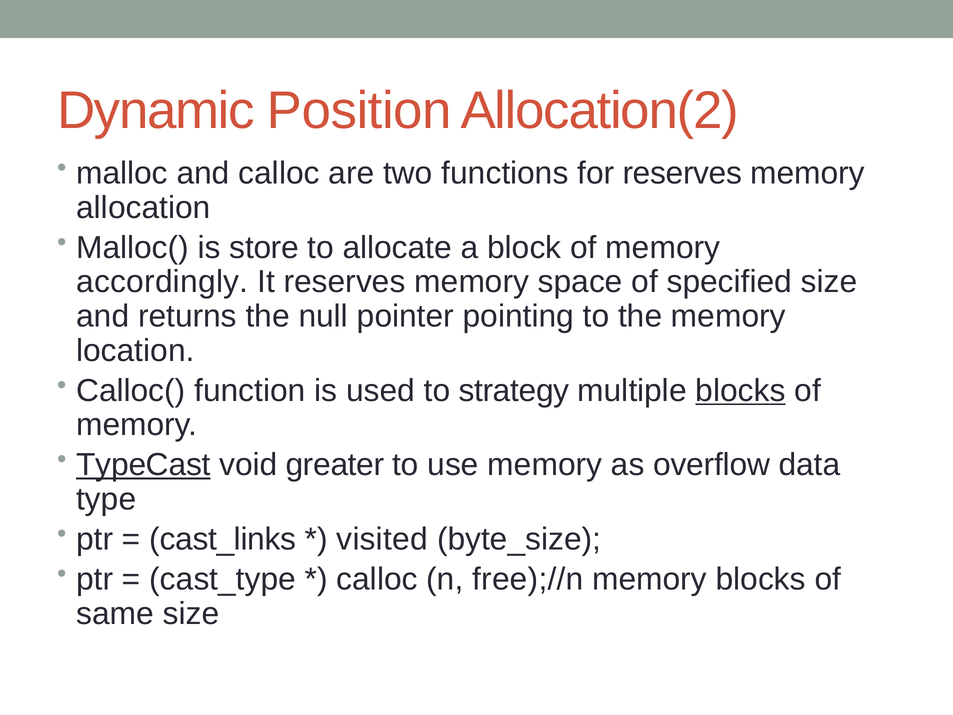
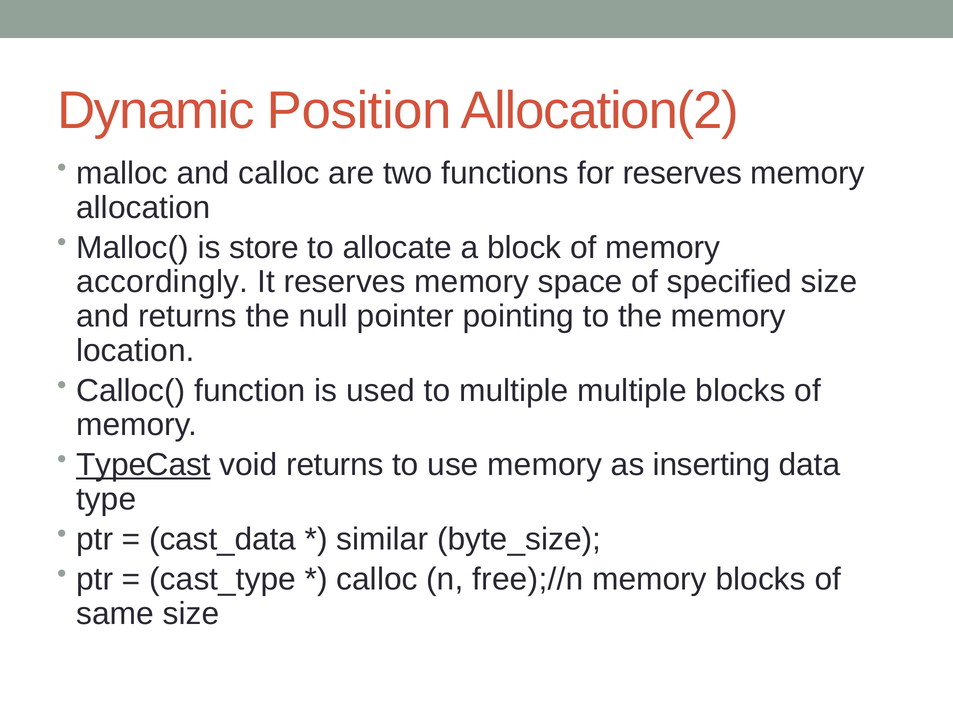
to strategy: strategy -> multiple (514, 390)
blocks underline: present -> none (741, 390)
void greater: greater -> returns (335, 465)
overflow: overflow -> inserting (712, 465)
cast_links: cast_links -> cast_data (223, 539)
visited: visited -> similar (382, 539)
